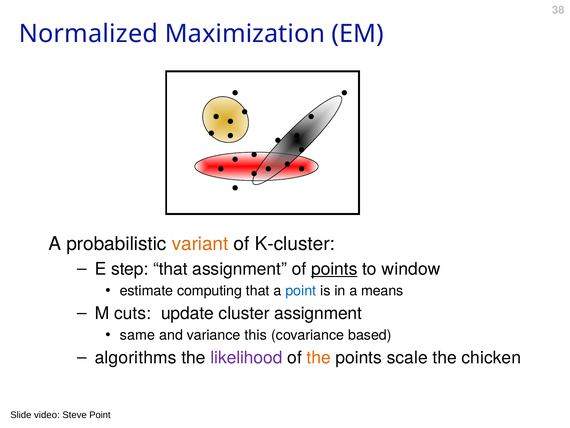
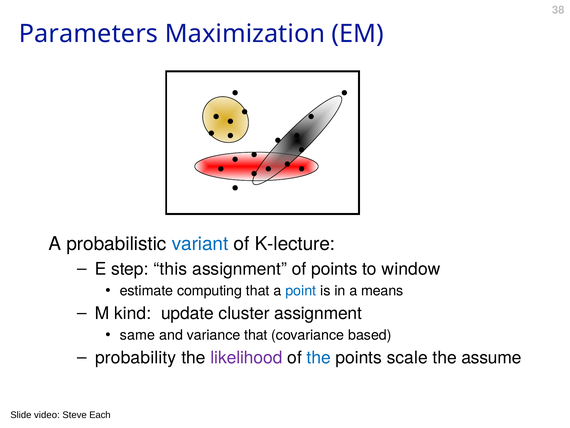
Normalized: Normalized -> Parameters (88, 34)
variant colour: orange -> blue (200, 244)
K-cluster: K-cluster -> K-lecture (295, 244)
step that: that -> this (170, 269)
points underline: present -> none (334, 269)
cuts: cuts -> kind (133, 313)
variance this: this -> that (256, 335)
algorithms: algorithms -> probability (136, 357)
the colour: orange -> blue (319, 357)
chicken: chicken -> assume (491, 357)
Steve Point: Point -> Each (100, 415)
